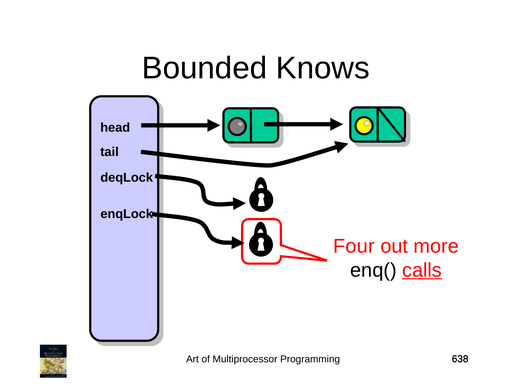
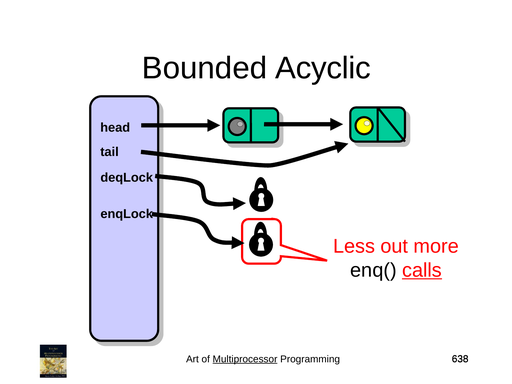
Knows: Knows -> Acyclic (323, 68)
Four: Four -> Less (354, 246)
Multiprocessor underline: none -> present (245, 359)
